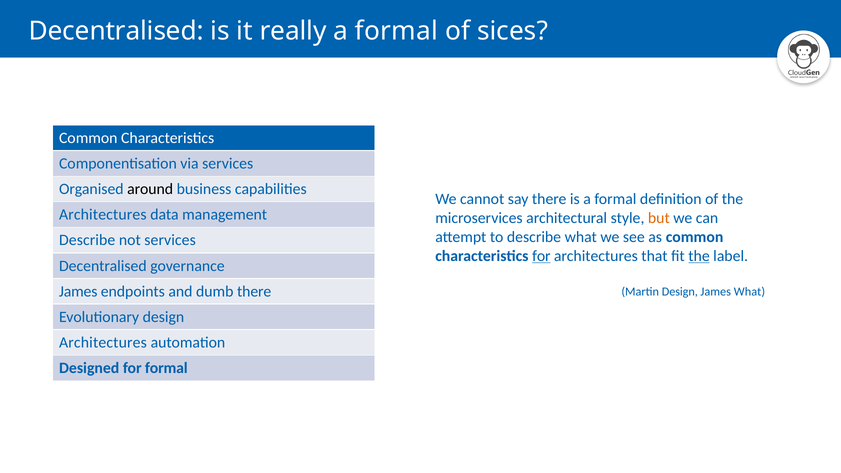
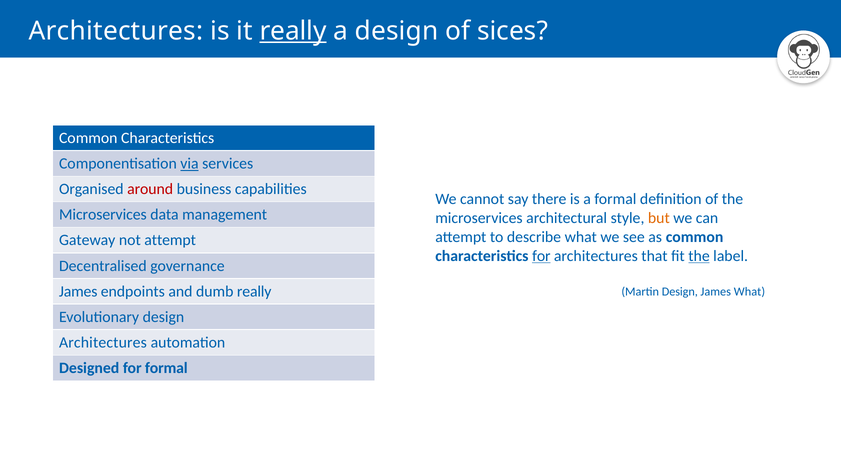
Decentralised: Decentralised -> Architectures (116, 31)
really underline: none -> present (293, 31)
formal: formal -> design (397, 31)
via underline: none -> present (189, 164)
around colour: black -> red (150, 189)
Architectures: Architectures -> Microservices (103, 215)
Describe: Describe -> Gateway (87, 240)
not services: services -> attempt (170, 240)
dumb there: there -> really (254, 291)
